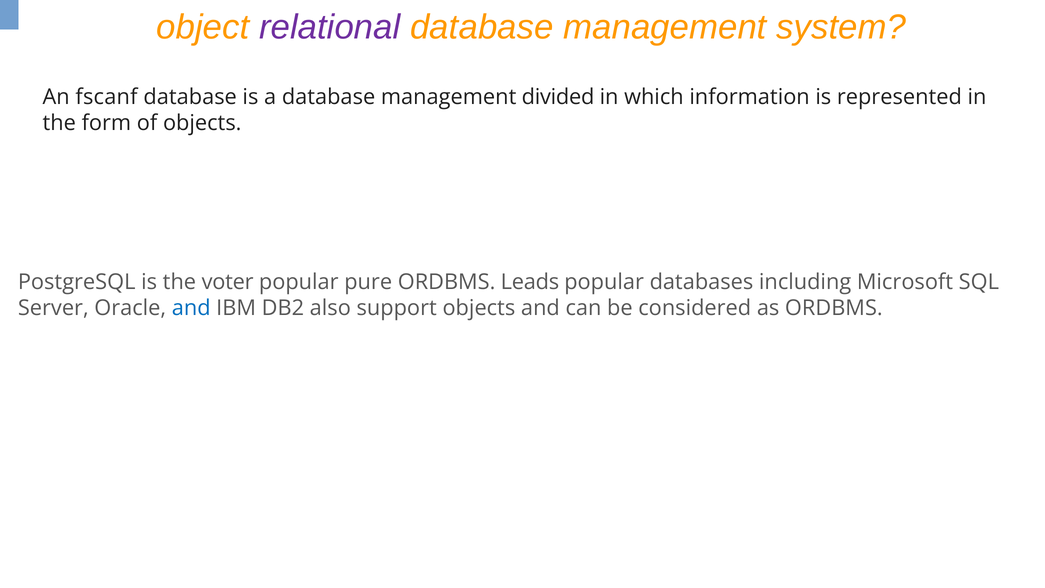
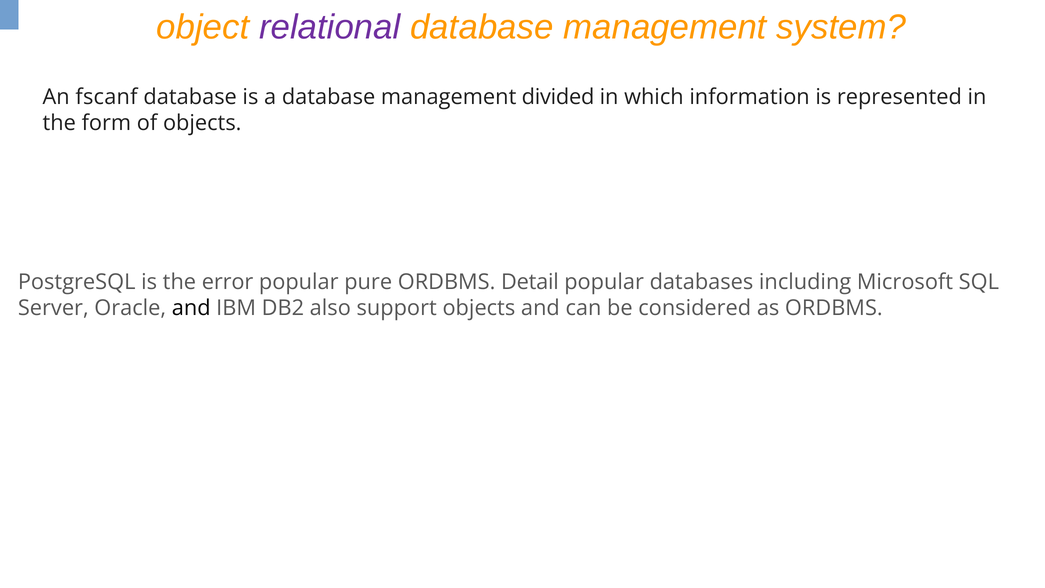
voter: voter -> error (228, 282)
Leads: Leads -> Detail (530, 282)
and colour: blue -> black (191, 308)
